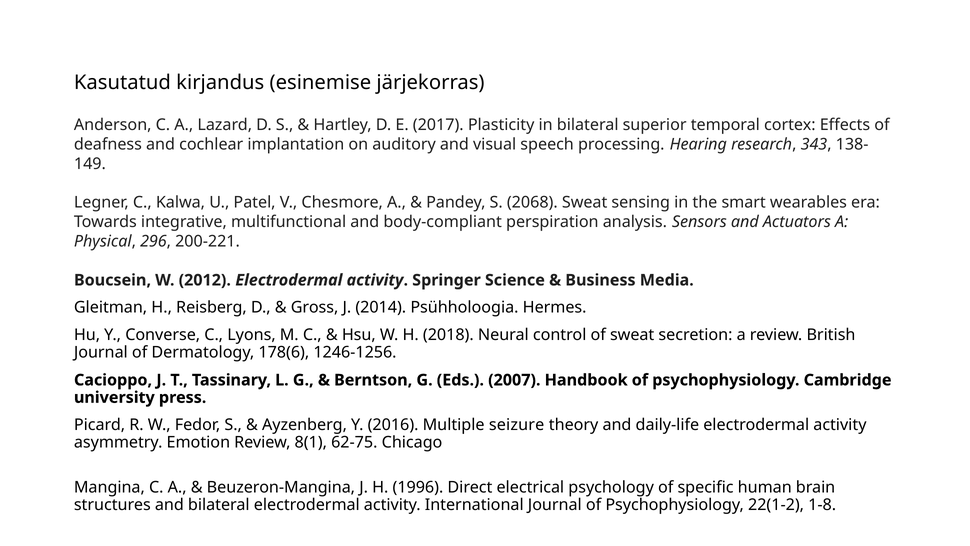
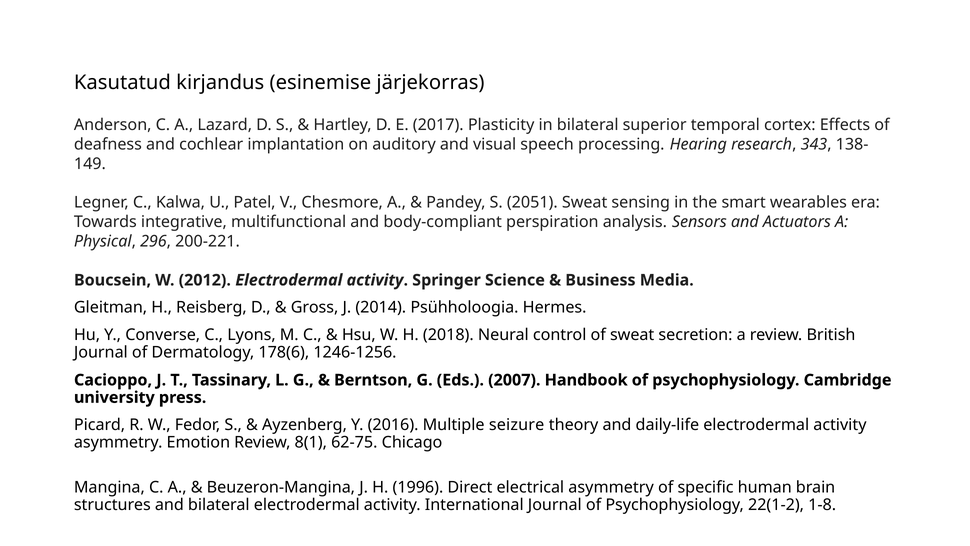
2068: 2068 -> 2051 (532, 202)
electrical psychology: psychology -> asymmetry (611, 487)
